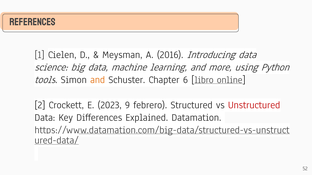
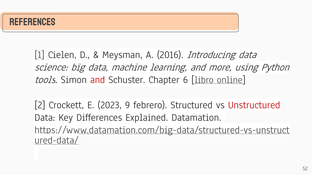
and colour: orange -> red (98, 80)
